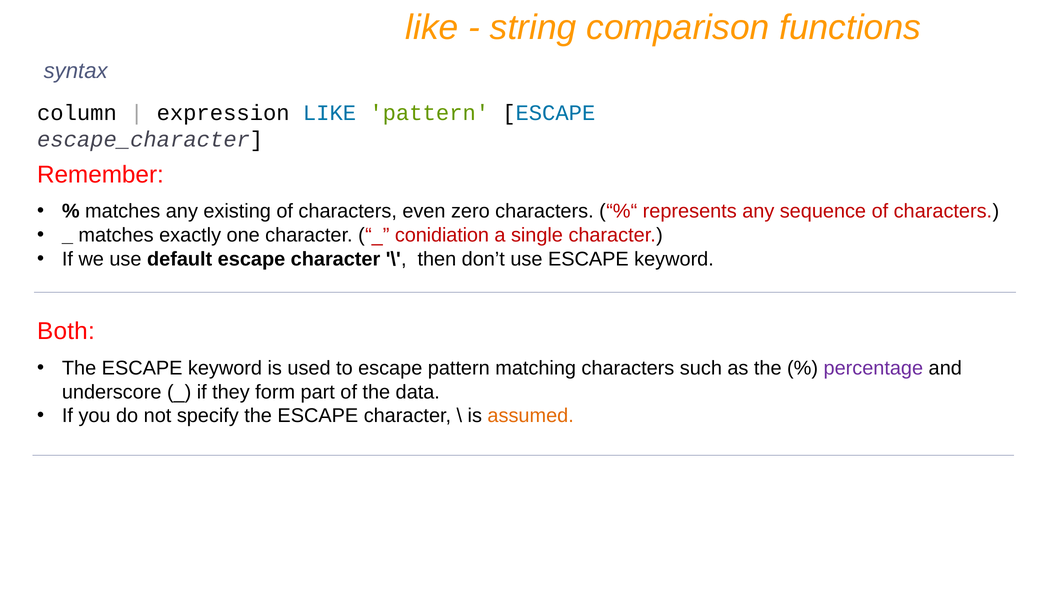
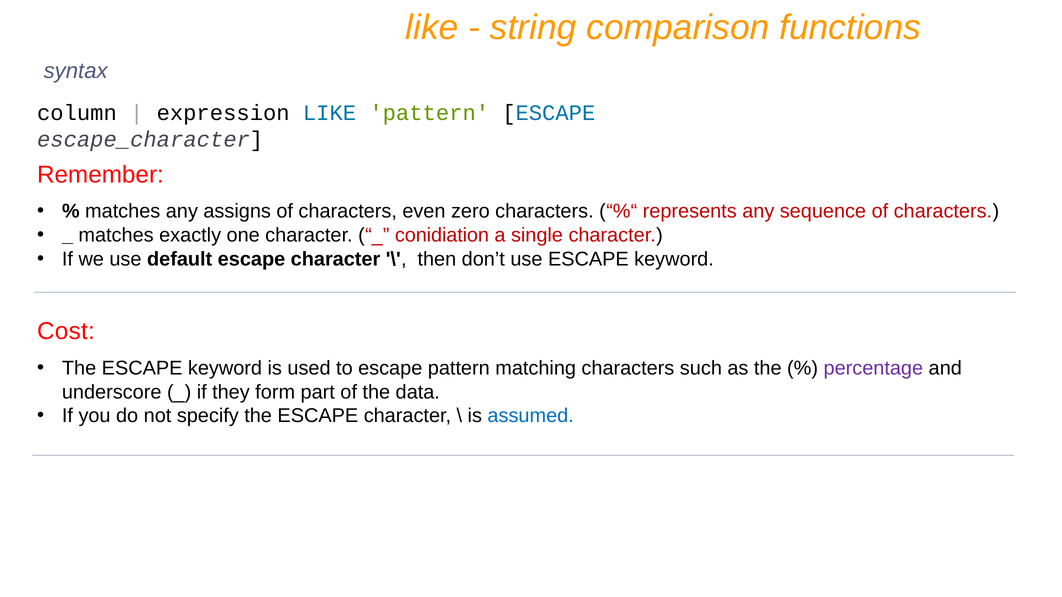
existing: existing -> assigns (237, 211)
Both: Both -> Cost (66, 331)
assumed colour: orange -> blue (531, 416)
